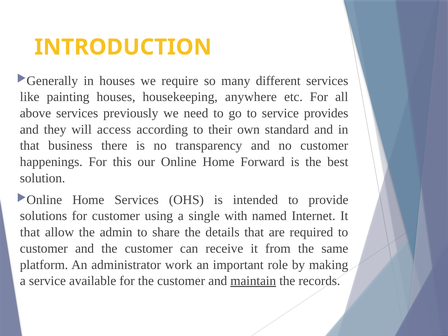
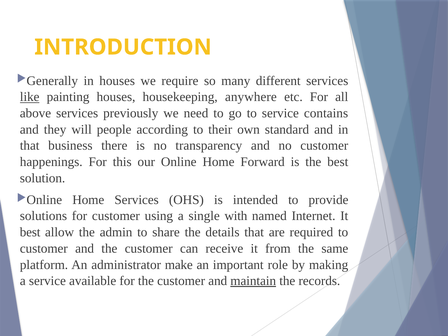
like underline: none -> present (30, 97)
provides: provides -> contains (326, 113)
access: access -> people (114, 129)
that: that -> best (30, 232)
work: work -> make (179, 265)
